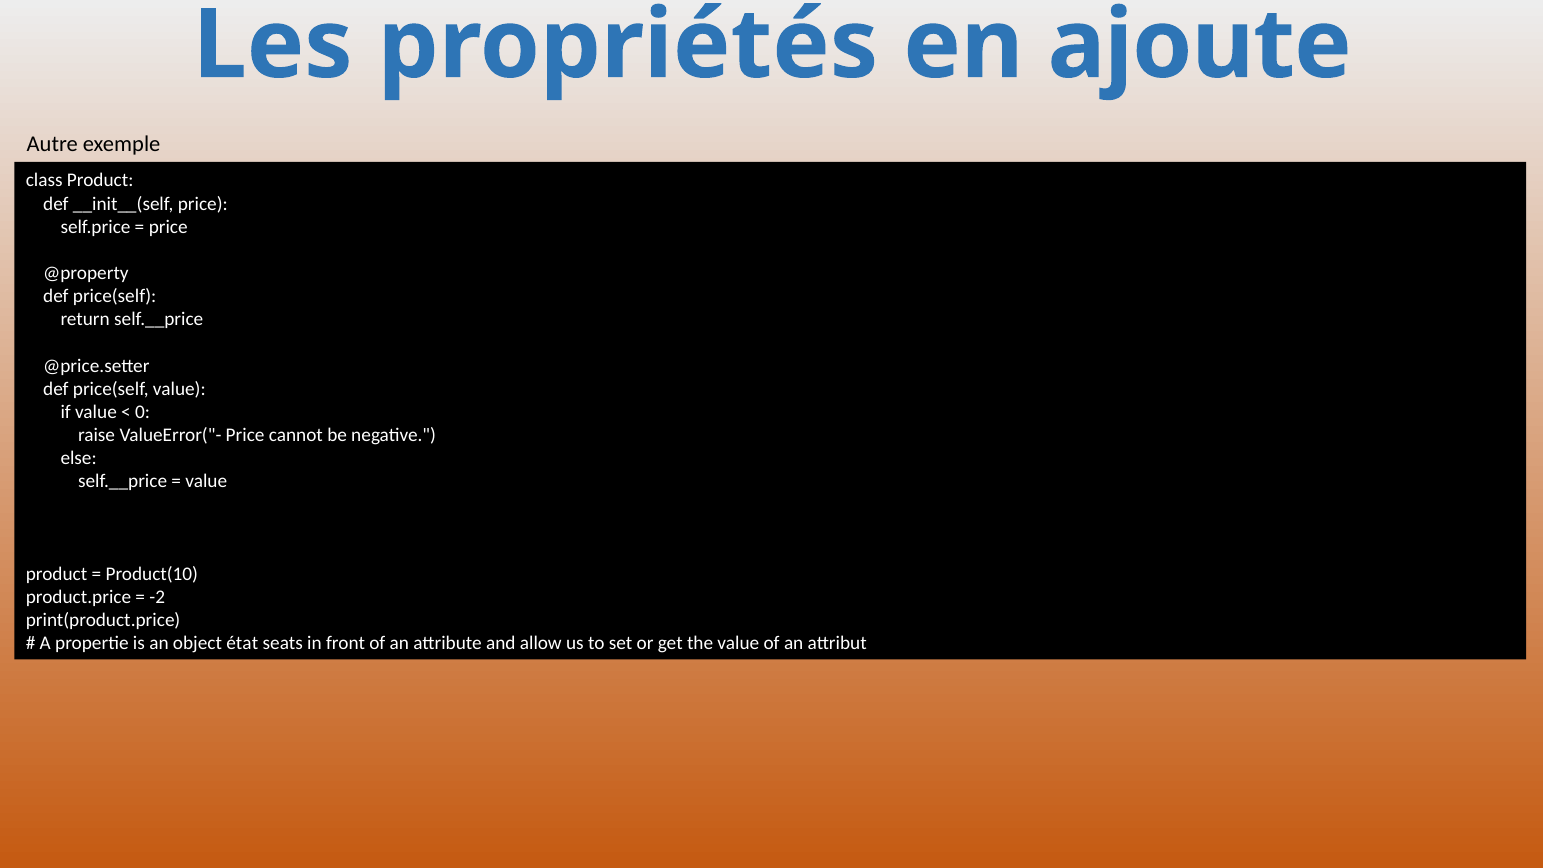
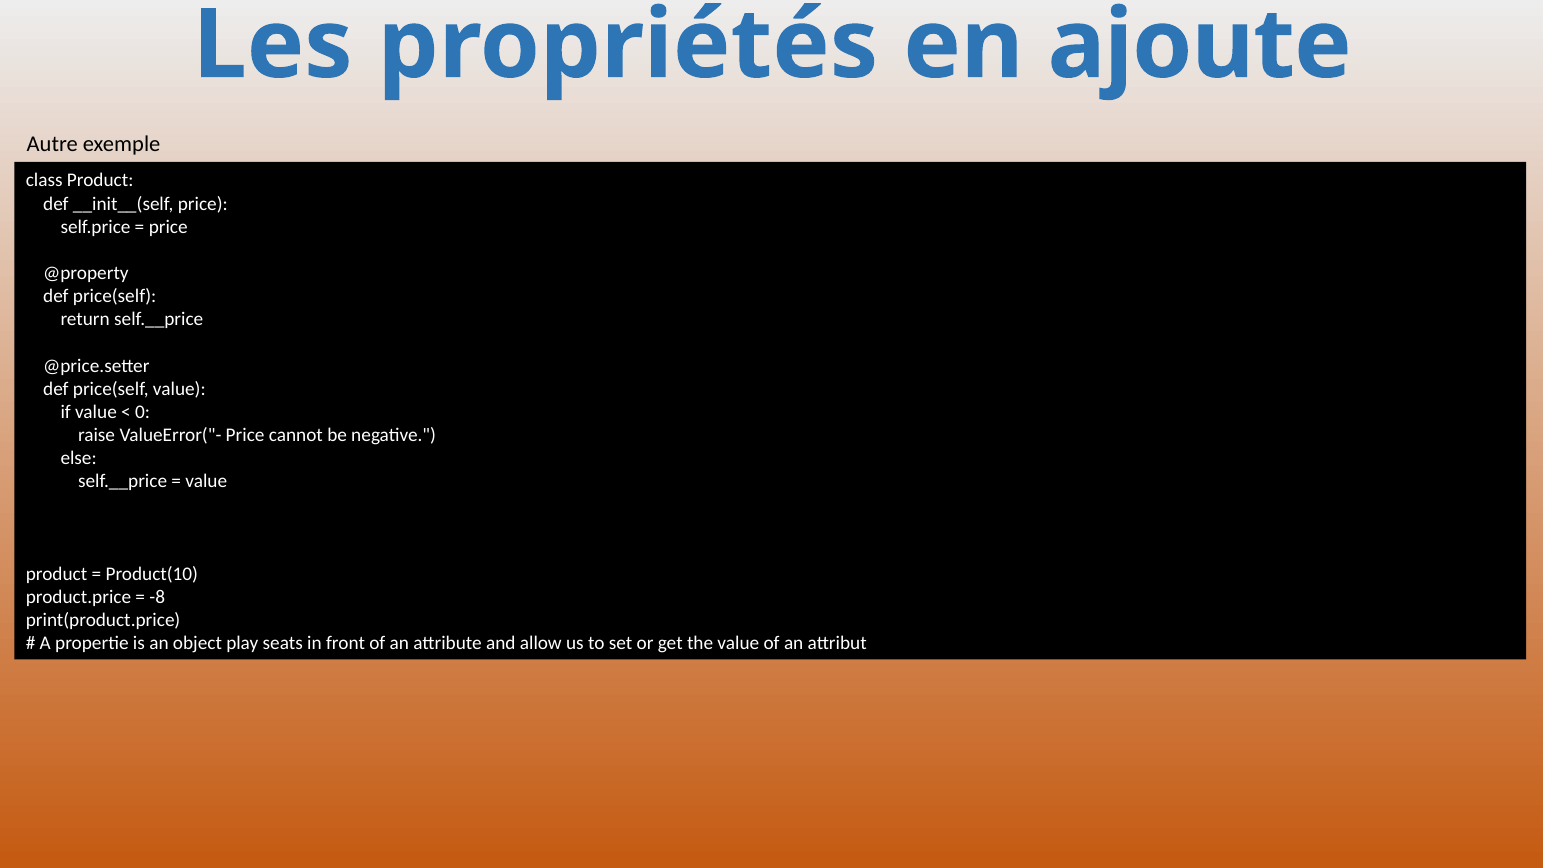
-2: -2 -> -8 (157, 597)
état: état -> play (242, 643)
